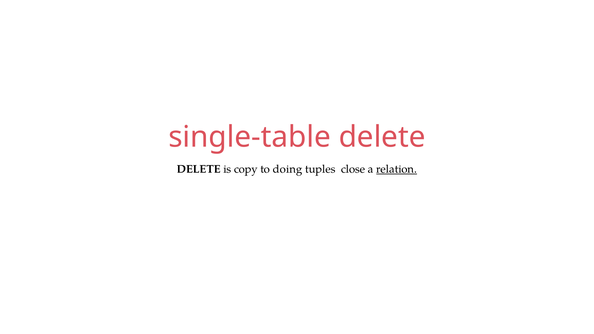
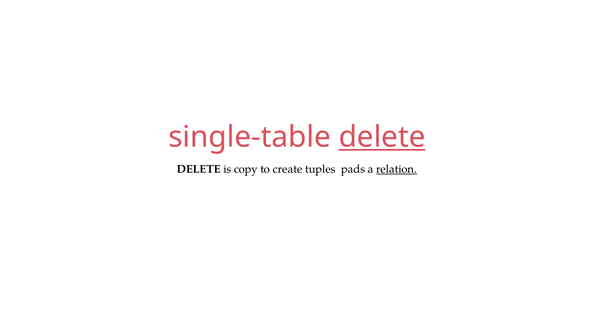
delete underline: none -> present (382, 137)
doing: doing -> create (288, 169)
close: close -> pads (353, 169)
